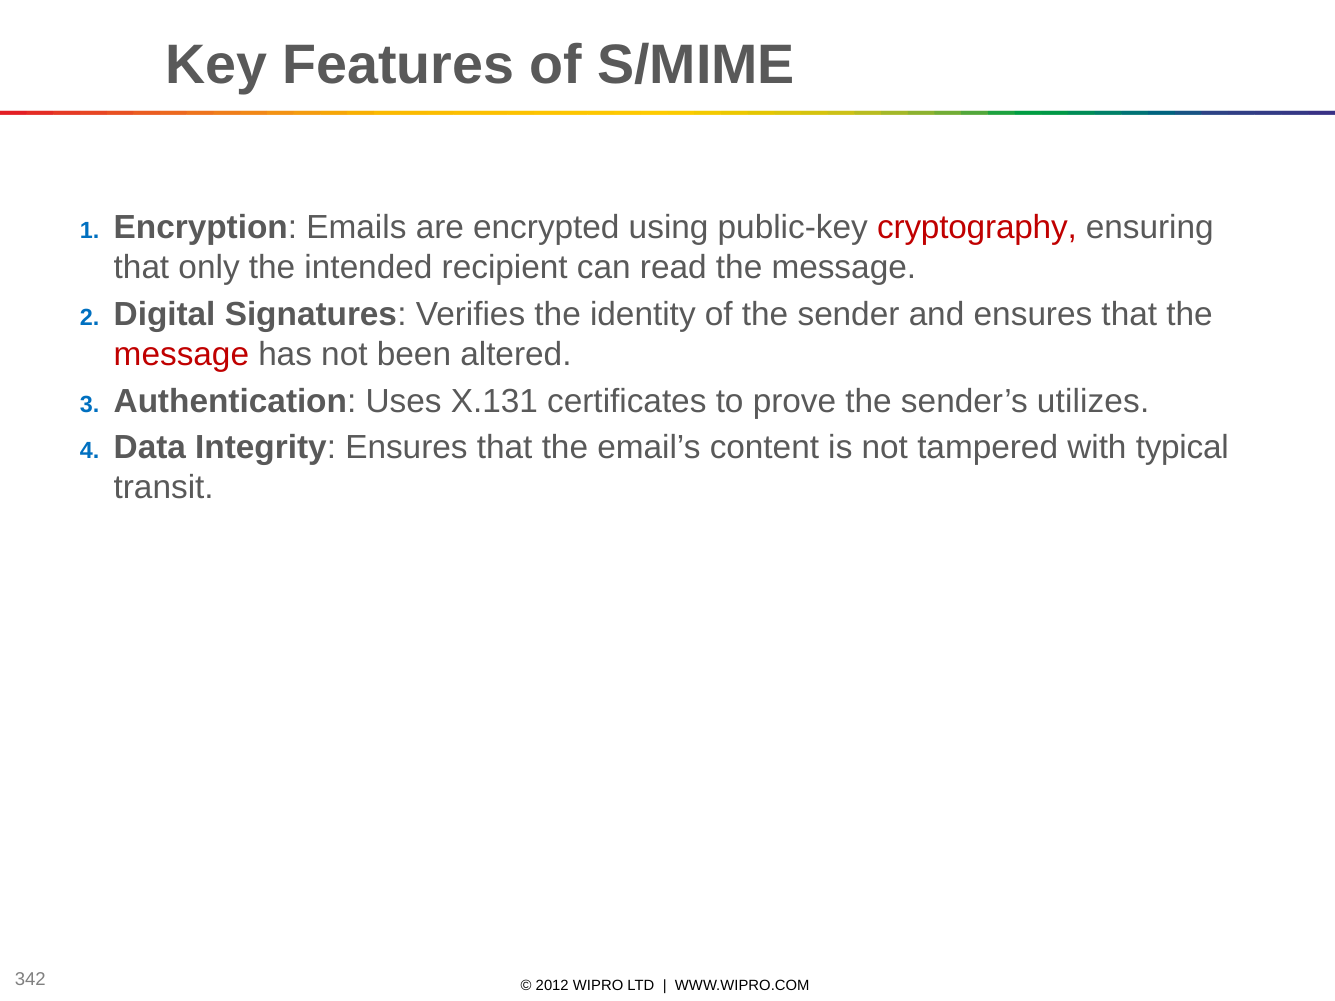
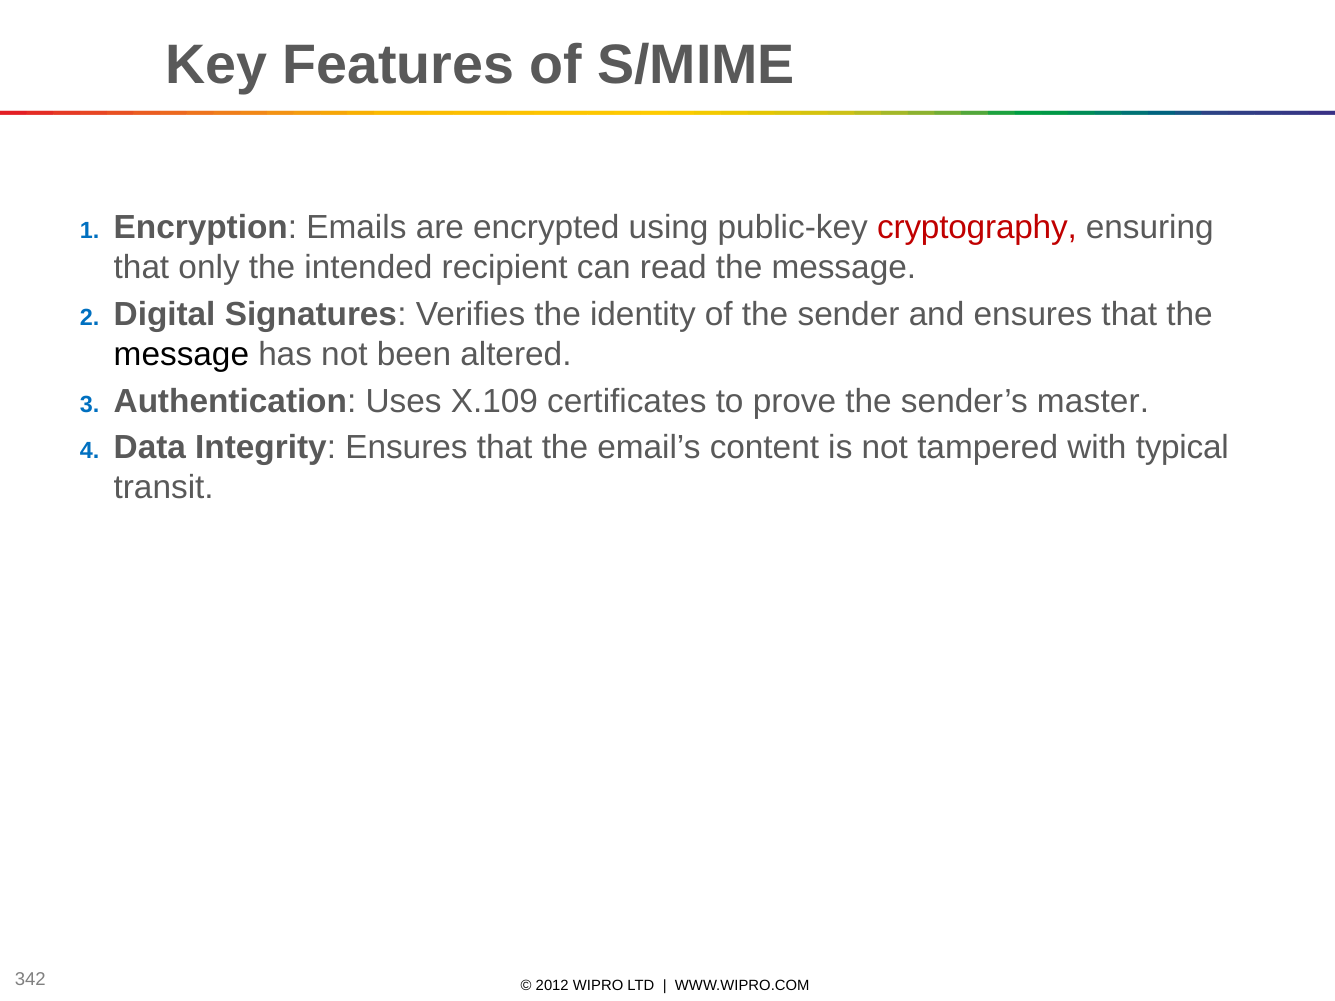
message colour: red -> black (181, 354)
X.131: X.131 -> X.109 (494, 401)
utilizes: utilizes -> master (1093, 401)
